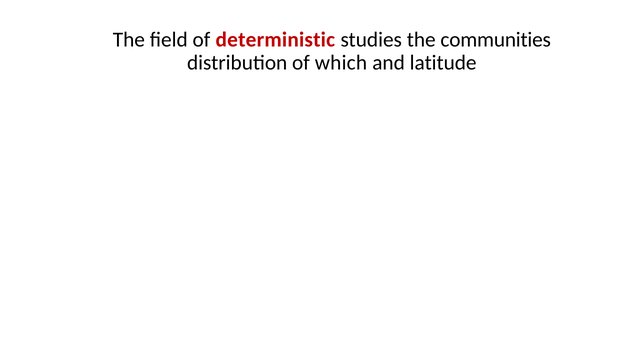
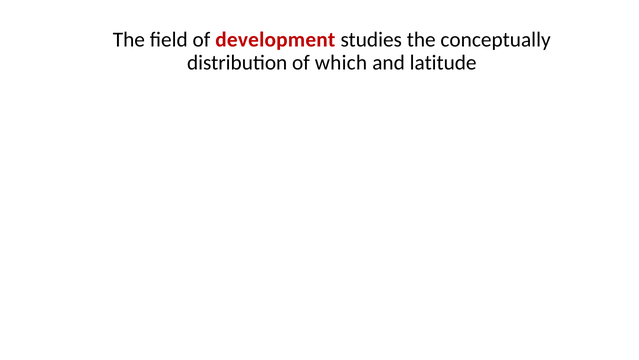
deterministic: deterministic -> development (275, 40)
communities: communities -> conceptually (496, 40)
